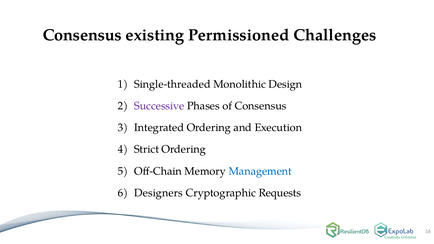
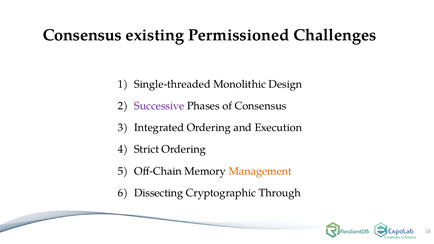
Management colour: blue -> orange (260, 171)
Designers: Designers -> Dissecting (159, 193)
Requests: Requests -> Through (280, 193)
